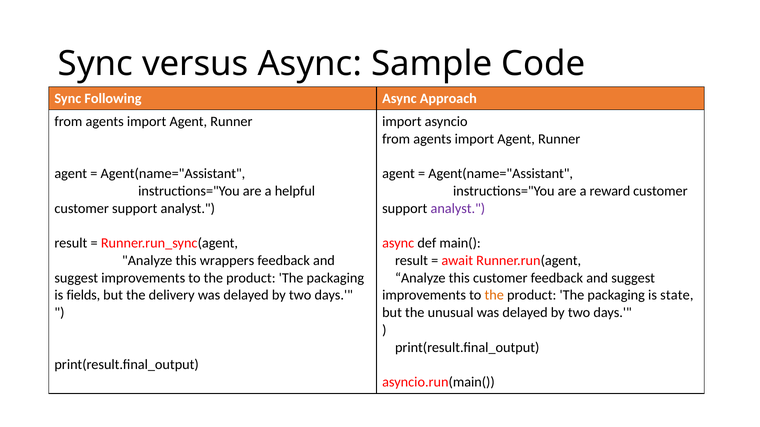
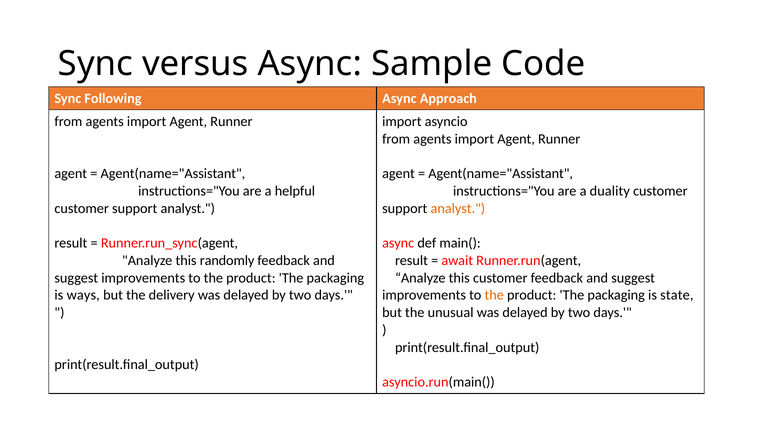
reward: reward -> duality (610, 191)
analyst colour: purple -> orange (458, 209)
wrappers: wrappers -> randomly (227, 261)
fields: fields -> ways (83, 296)
